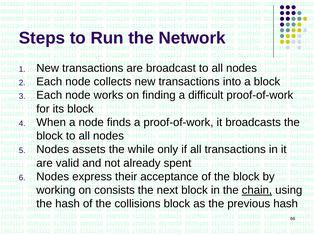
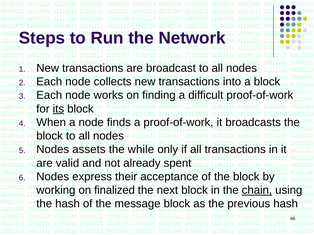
its underline: none -> present (58, 109)
consists: consists -> finalized (115, 191)
collisions: collisions -> message (138, 204)
